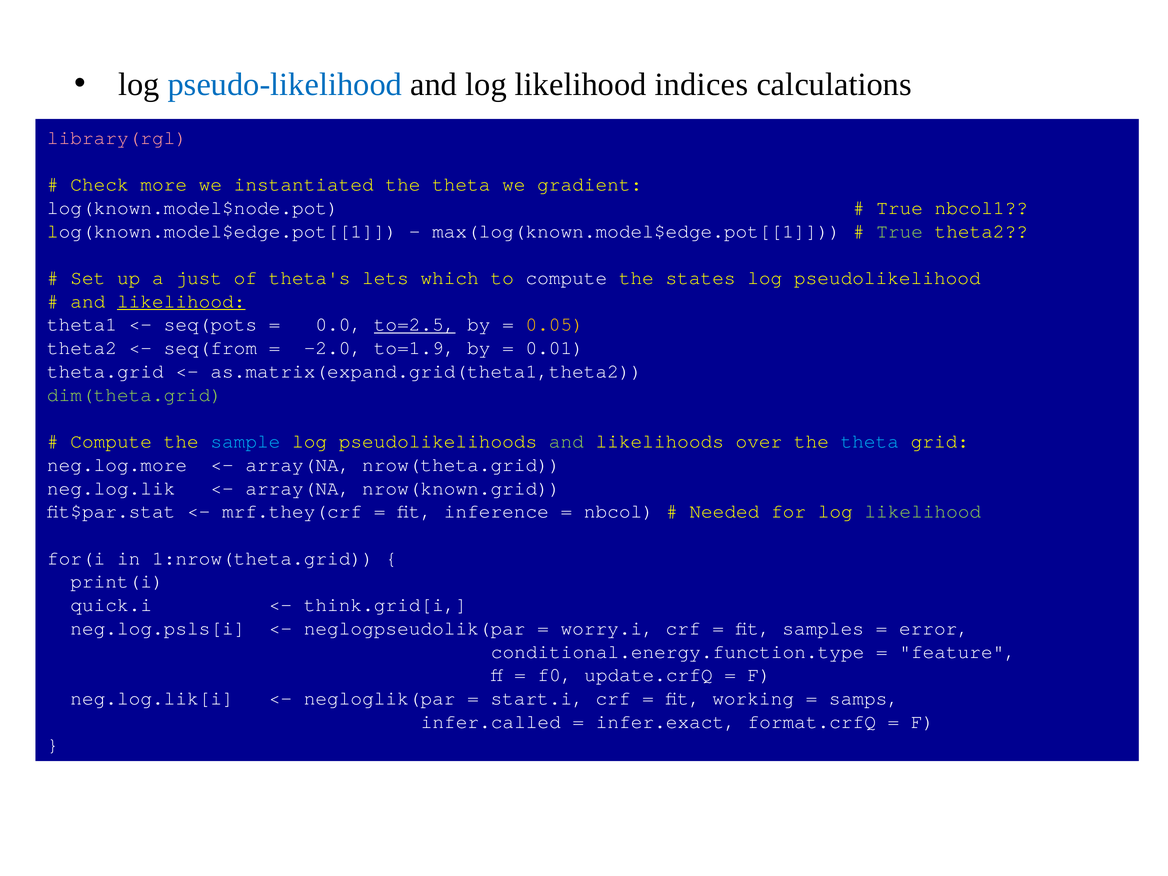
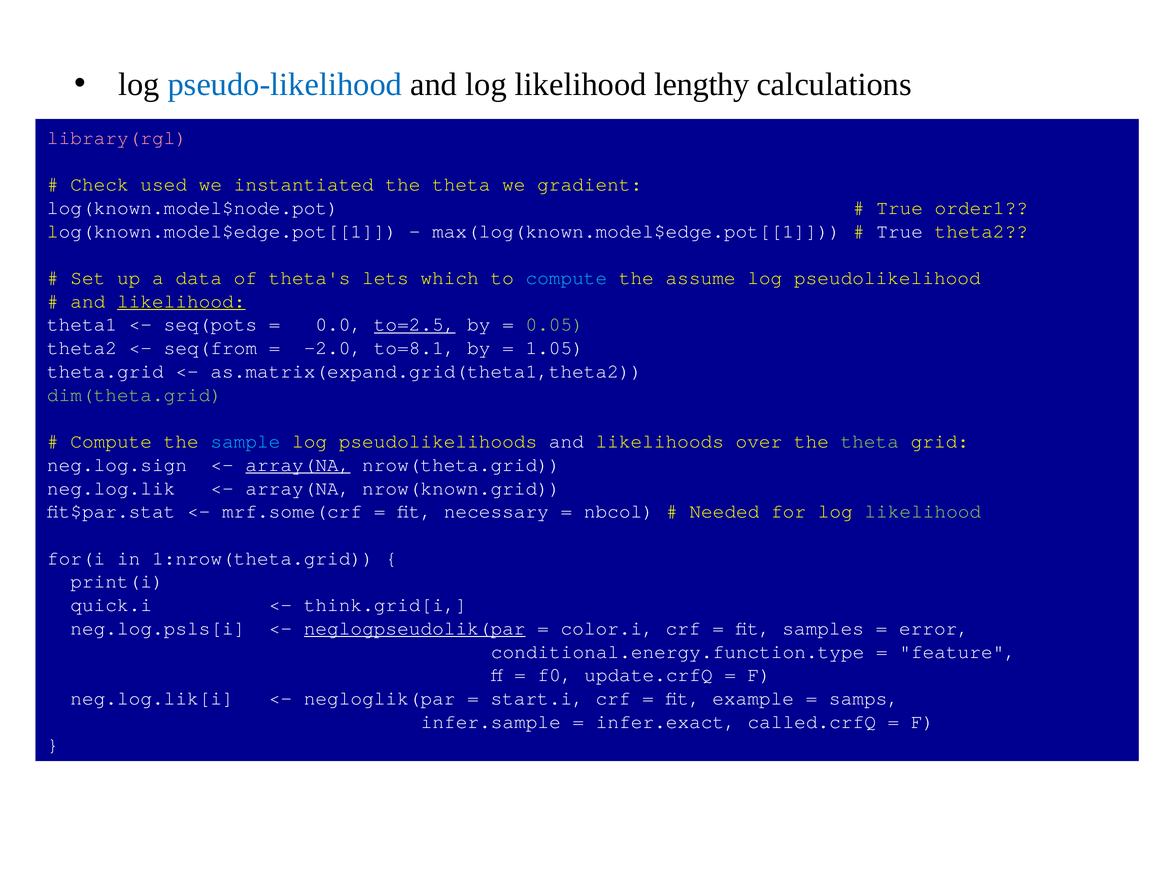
indices: indices -> lengthy (702, 84)
more: more -> used (164, 184)
nbcol1: nbcol1 -> order1 (981, 208)
True colour: light green -> white (900, 231)
just: just -> data (199, 278)
compute colour: white -> light blue (566, 278)
states: states -> assume (701, 278)
0.05 colour: yellow -> light green (555, 325)
to=1.9: to=1.9 -> to=8.1 (415, 348)
0.01: 0.01 -> 1.05 (555, 348)
and colour: light green -> white (566, 441)
theta colour: light blue -> light green (870, 441)
neg.log.more: neg.log.more -> neg.log.sign (117, 465)
array(NA underline: none -> present (298, 465)
mrf.they(crf: mrf.they(crf -> mrf.some(crf (292, 511)
inference: inference -> necessary (496, 511)
neglogpseudolik(par underline: none -> present (415, 628)
worry.i: worry.i -> color.i (607, 628)
working: working -> example (753, 698)
infer.called: infer.called -> infer.sample (491, 722)
format.crfQ: format.crfQ -> called.crfQ (812, 722)
